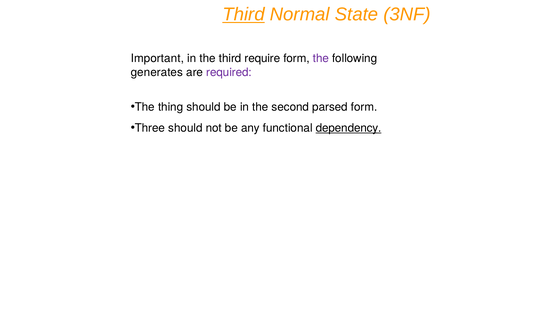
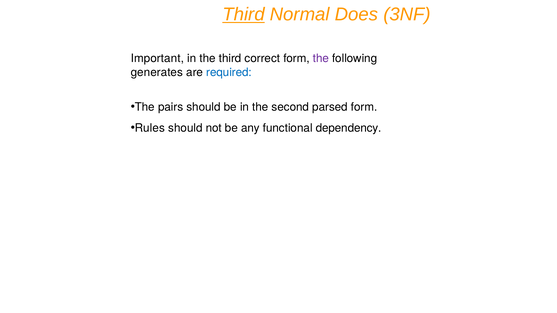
State: State -> Does (357, 14)
require: require -> correct (262, 59)
required colour: purple -> blue (229, 72)
thing: thing -> pairs (171, 107)
Three: Three -> Rules (150, 128)
dependency underline: present -> none (349, 128)
